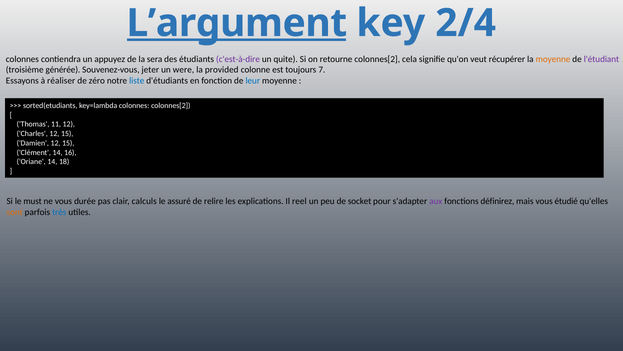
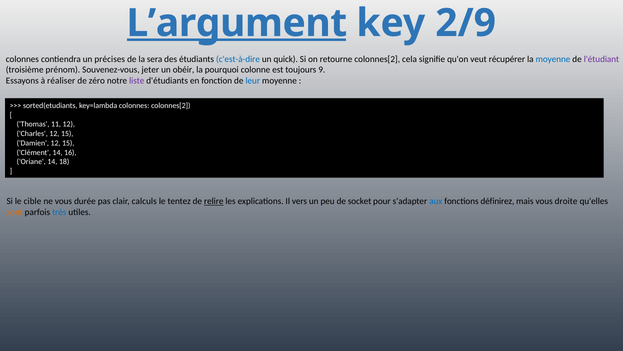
2/4: 2/4 -> 2/9 (466, 23)
appuyez: appuyez -> précises (110, 59)
c'est-à-dire colour: purple -> blue (238, 59)
quite: quite -> quick (286, 59)
moyenne colour: orange -> blue (553, 59)
générée: générée -> prénom (63, 70)
were: were -> obéir (184, 70)
provided: provided -> pourquoi (222, 70)
7: 7 -> 9 (322, 70)
liste colour: blue -> purple (137, 81)
must: must -> cible (32, 201)
assuré: assuré -> tentez (179, 201)
relire underline: none -> present (214, 201)
reel: reel -> vers (299, 201)
aux colour: purple -> blue (436, 201)
étudié: étudié -> droite (566, 201)
